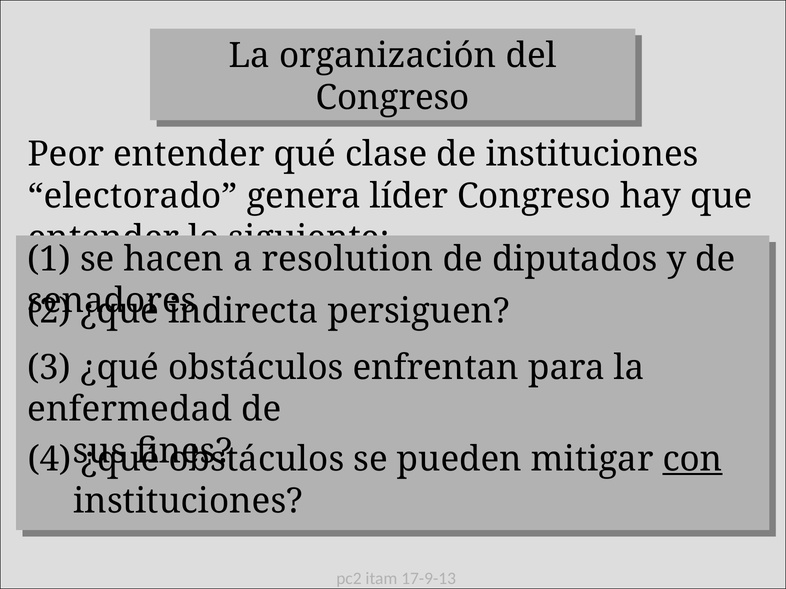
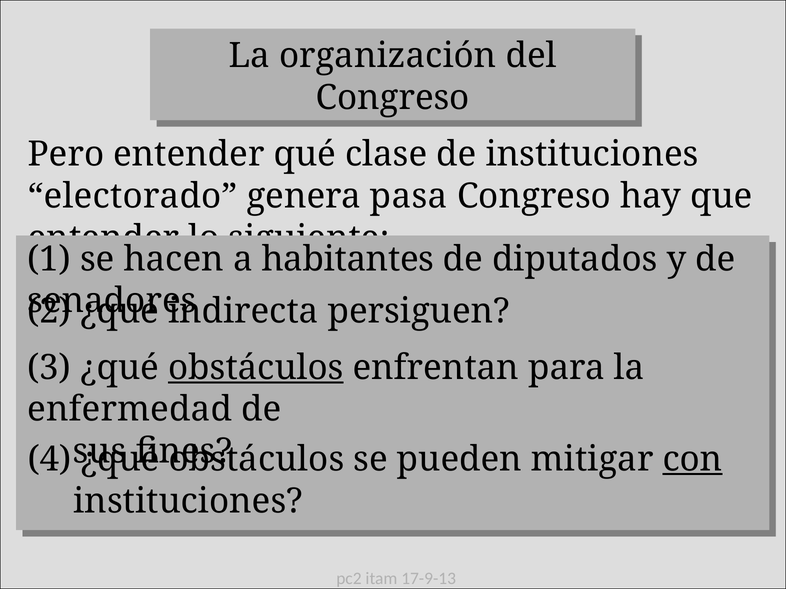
Peor: Peor -> Pero (66, 154)
líder: líder -> pasa (409, 196)
resolution: resolution -> habitantes (348, 259)
obstáculos underline: none -> present (256, 368)
